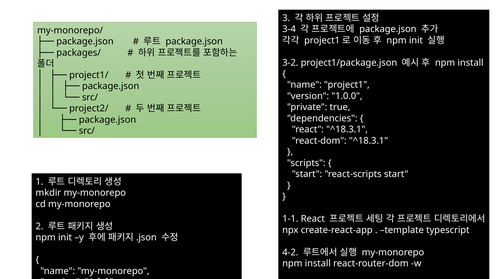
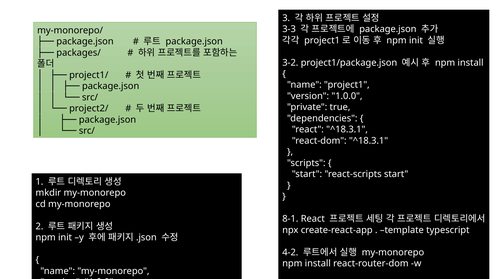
3-4: 3-4 -> 3-3 (289, 29)
1-1: 1-1 -> 8-1 (290, 219)
